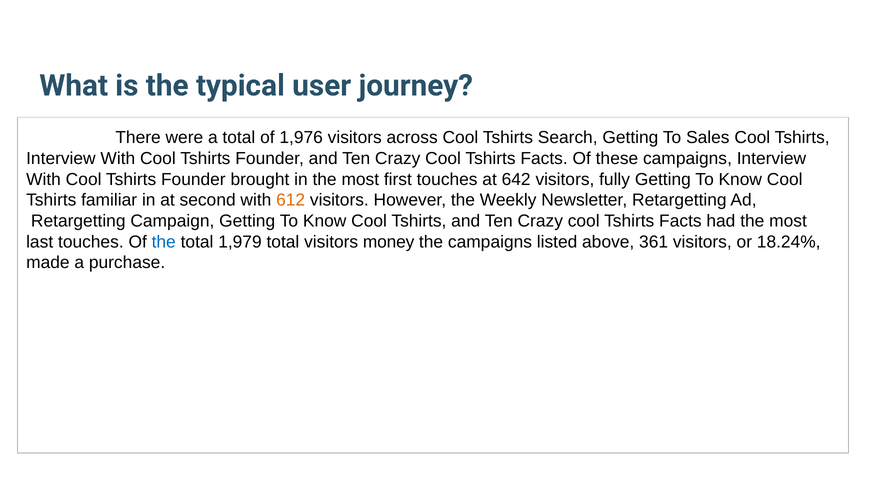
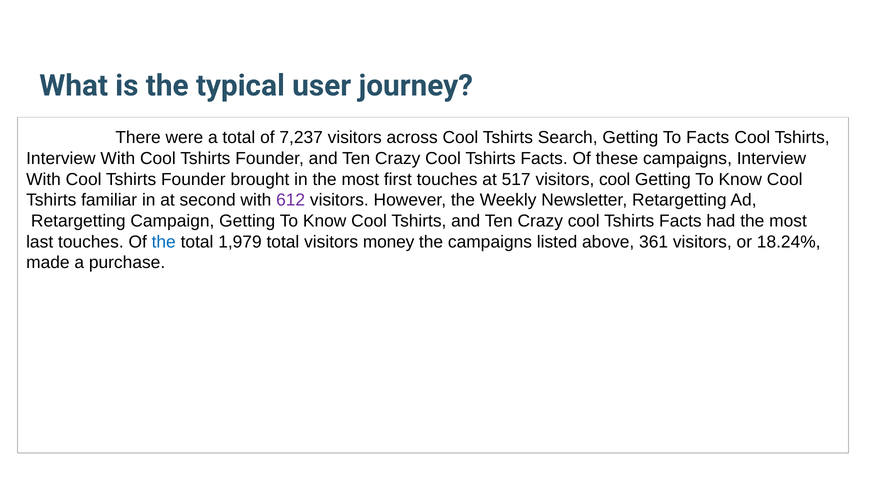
1,976: 1,976 -> 7,237 (301, 138)
To Sales: Sales -> Facts (708, 138)
642: 642 -> 517 (516, 179)
visitors fully: fully -> cool (615, 179)
612 colour: orange -> purple (291, 200)
